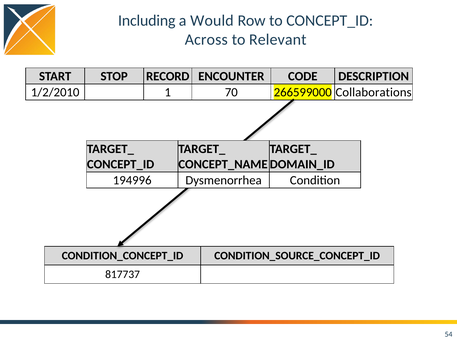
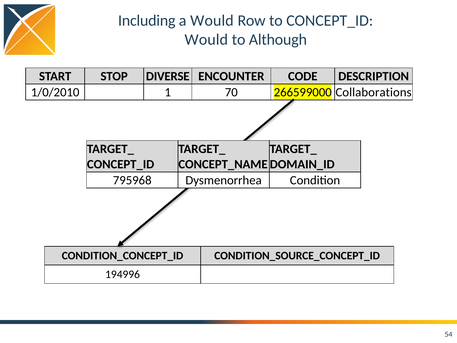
Across: Across -> Would (206, 40)
Relevant: Relevant -> Although (278, 40)
RECORD: RECORD -> DIVERSE (168, 76)
1/2/2010: 1/2/2010 -> 1/0/2010 (55, 92)
194996: 194996 -> 795968 (132, 180)
817737: 817737 -> 194996 (123, 274)
